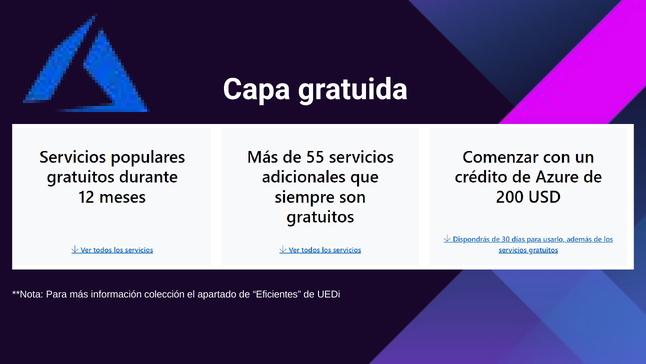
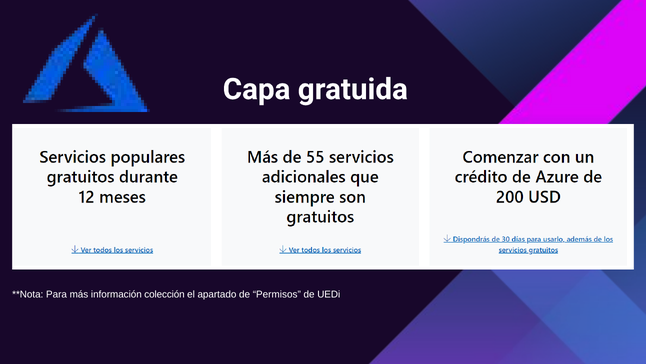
Eficientes: Eficientes -> Permisos (277, 294)
